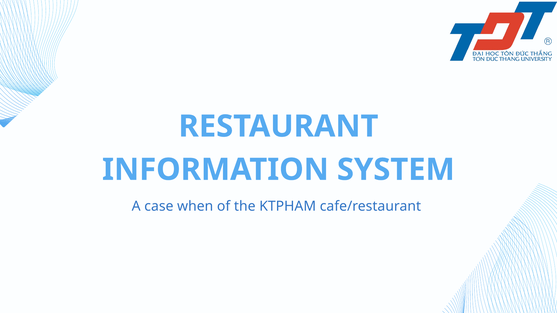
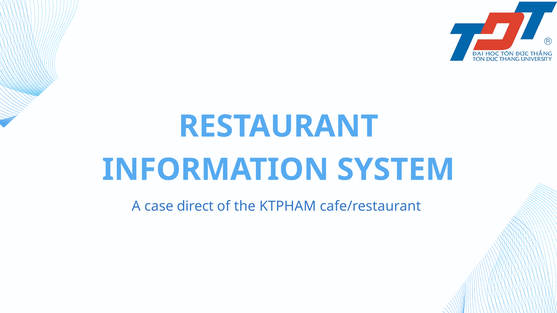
when: when -> direct (195, 206)
